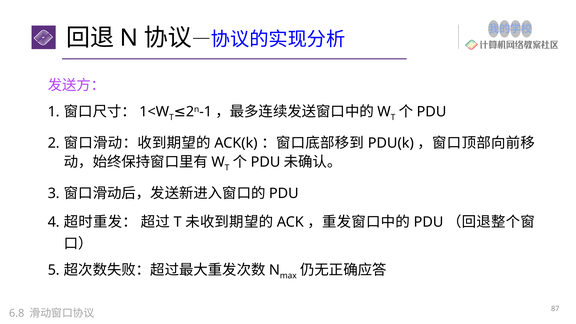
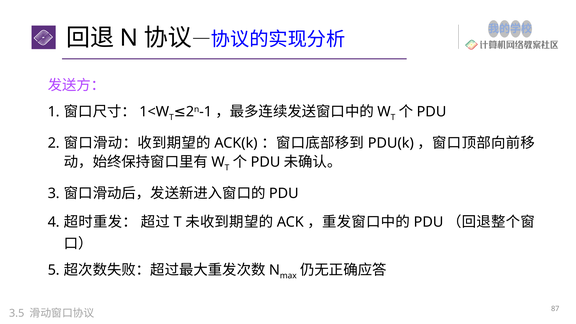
6.8: 6.8 -> 3.5 (17, 313)
